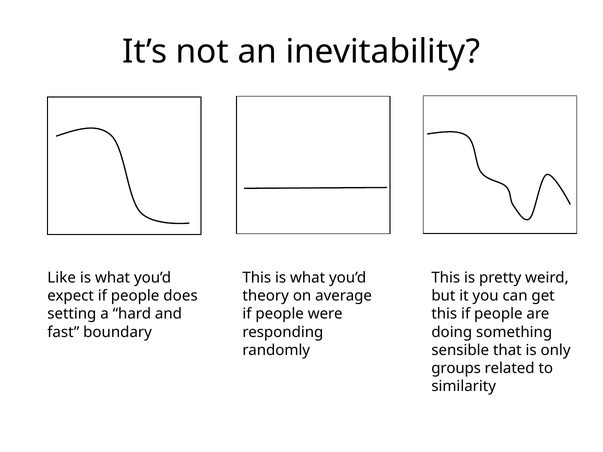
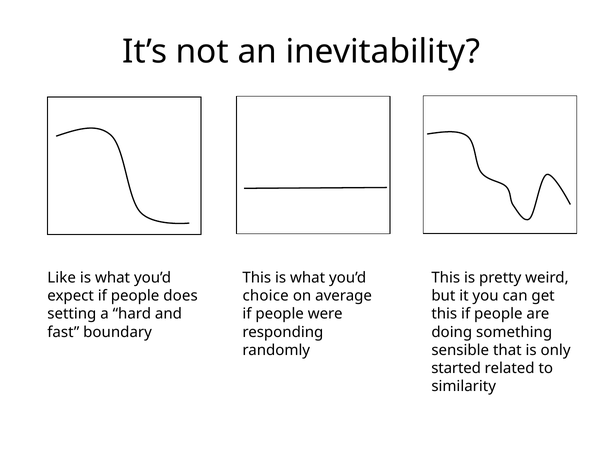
theory: theory -> choice (266, 296)
groups: groups -> started (456, 368)
